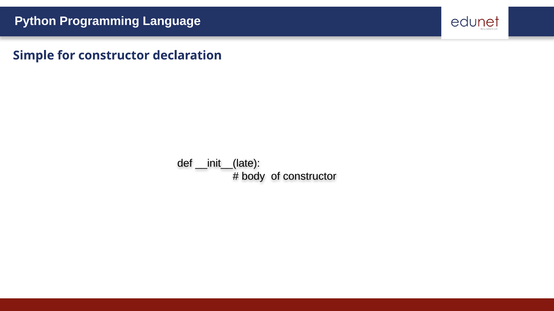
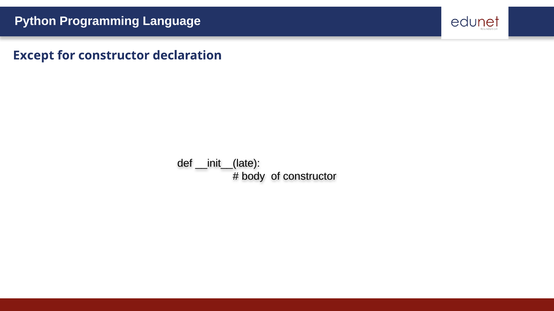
Simple: Simple -> Except (34, 56)
